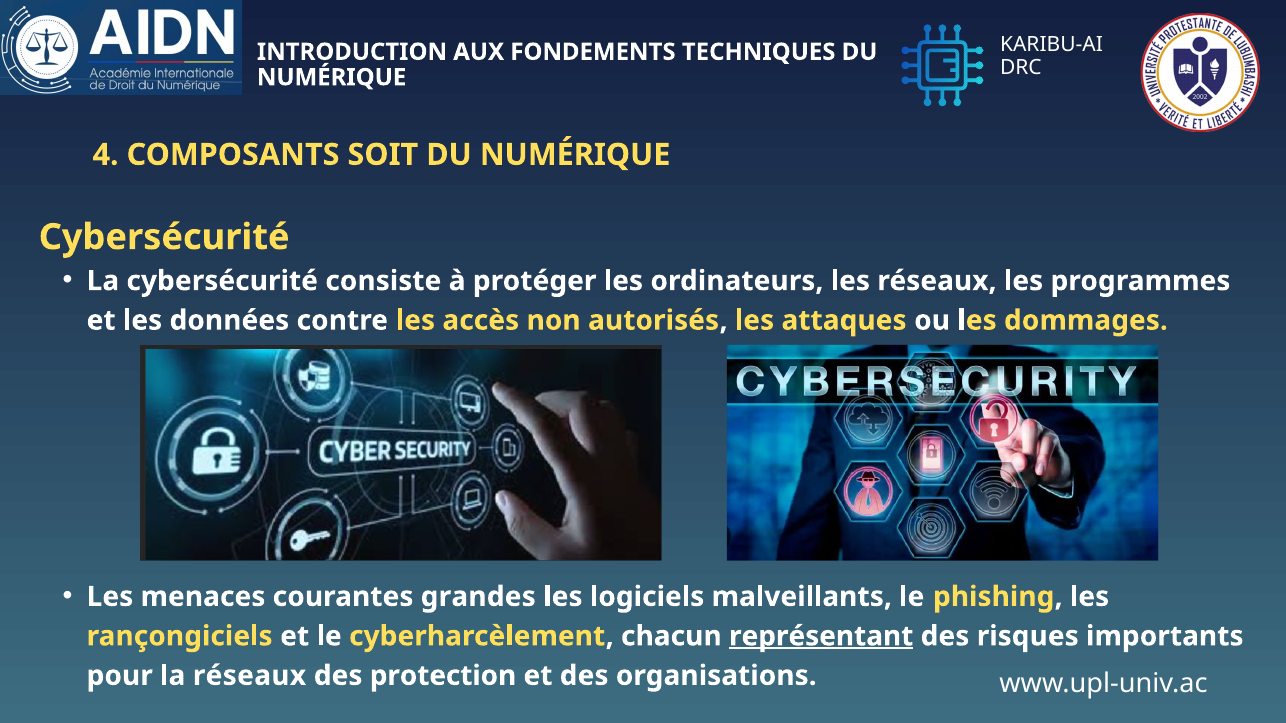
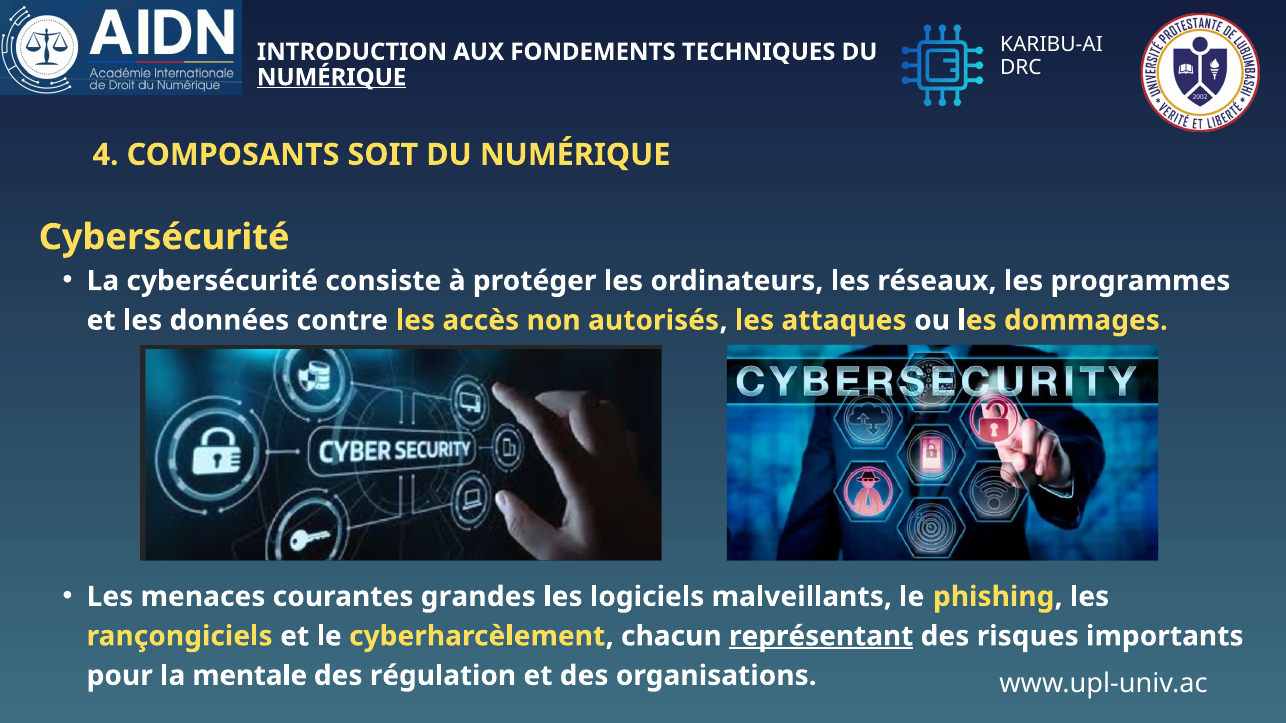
NUMÉRIQUE underline: none -> present (332, 77)
la réseaux: réseaux -> mentale (250, 676)
protection: protection -> régulation (443, 676)
